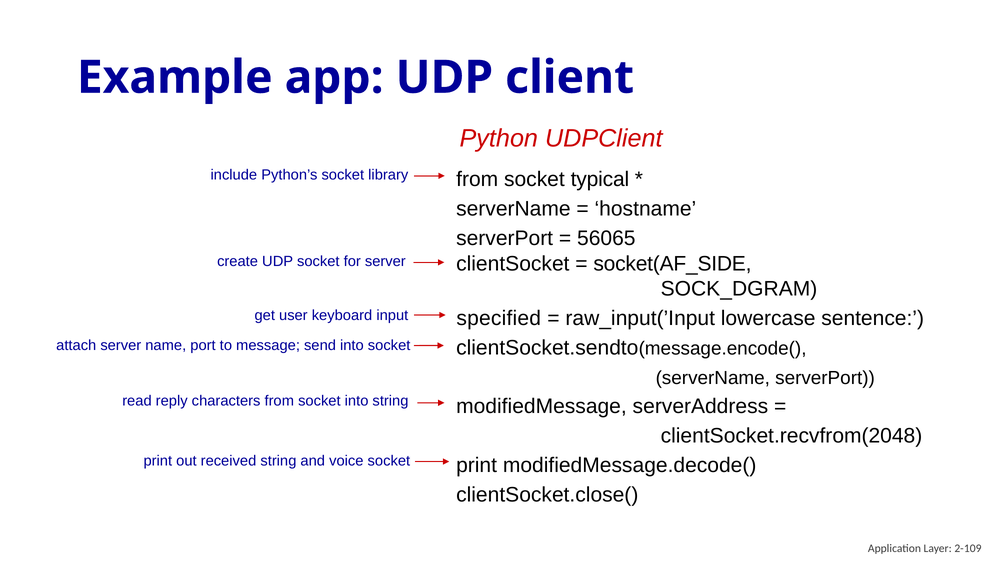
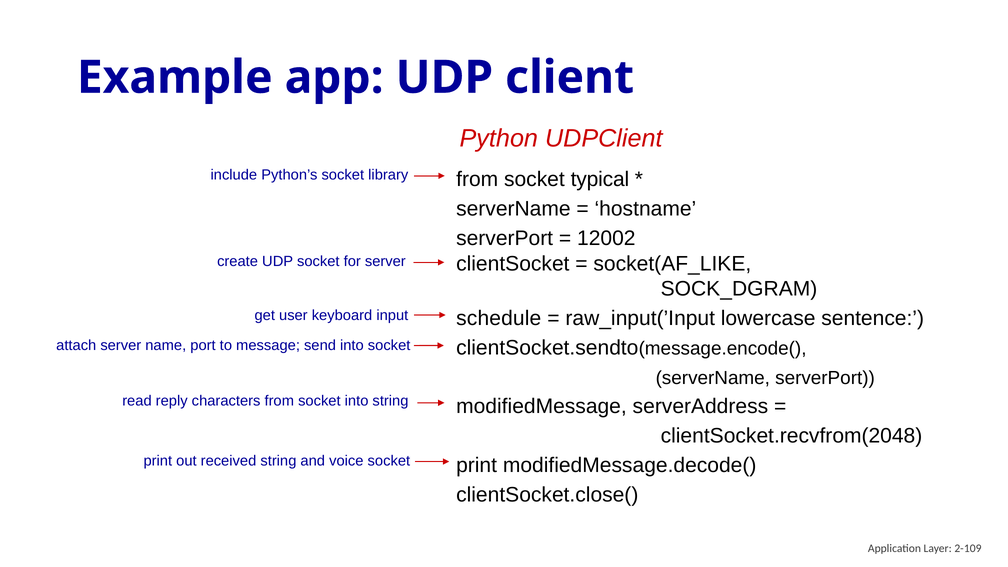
56065: 56065 -> 12002 (606, 238)
socket(AF_SIDE: socket(AF_SIDE -> socket(AF_LIKE (672, 264)
specified: specified -> schedule (499, 318)
